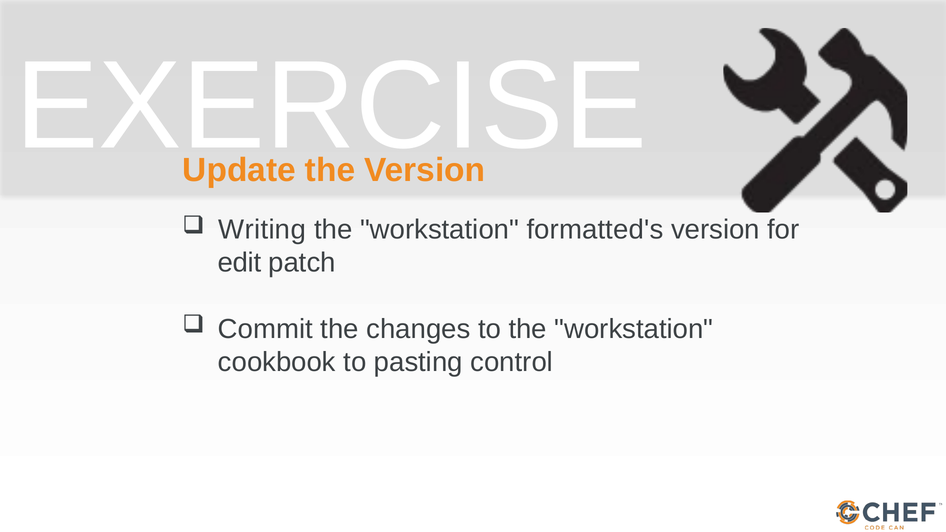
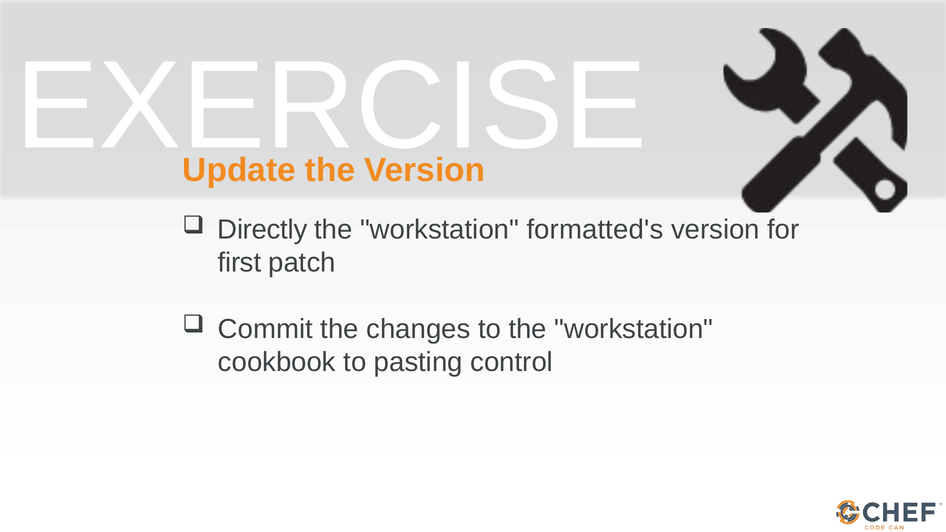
Writing: Writing -> Directly (262, 230)
edit: edit -> first (240, 263)
